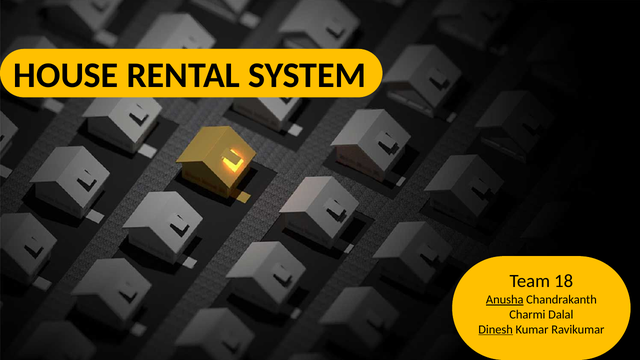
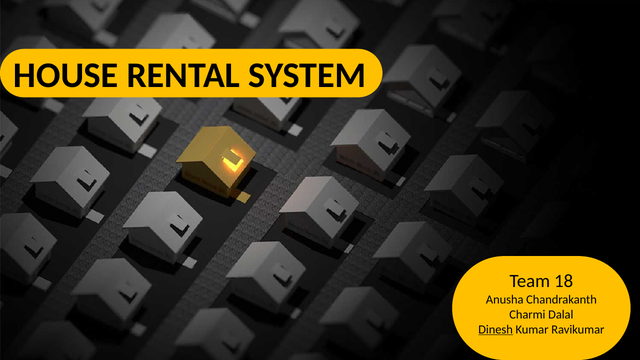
Anusha underline: present -> none (505, 300)
